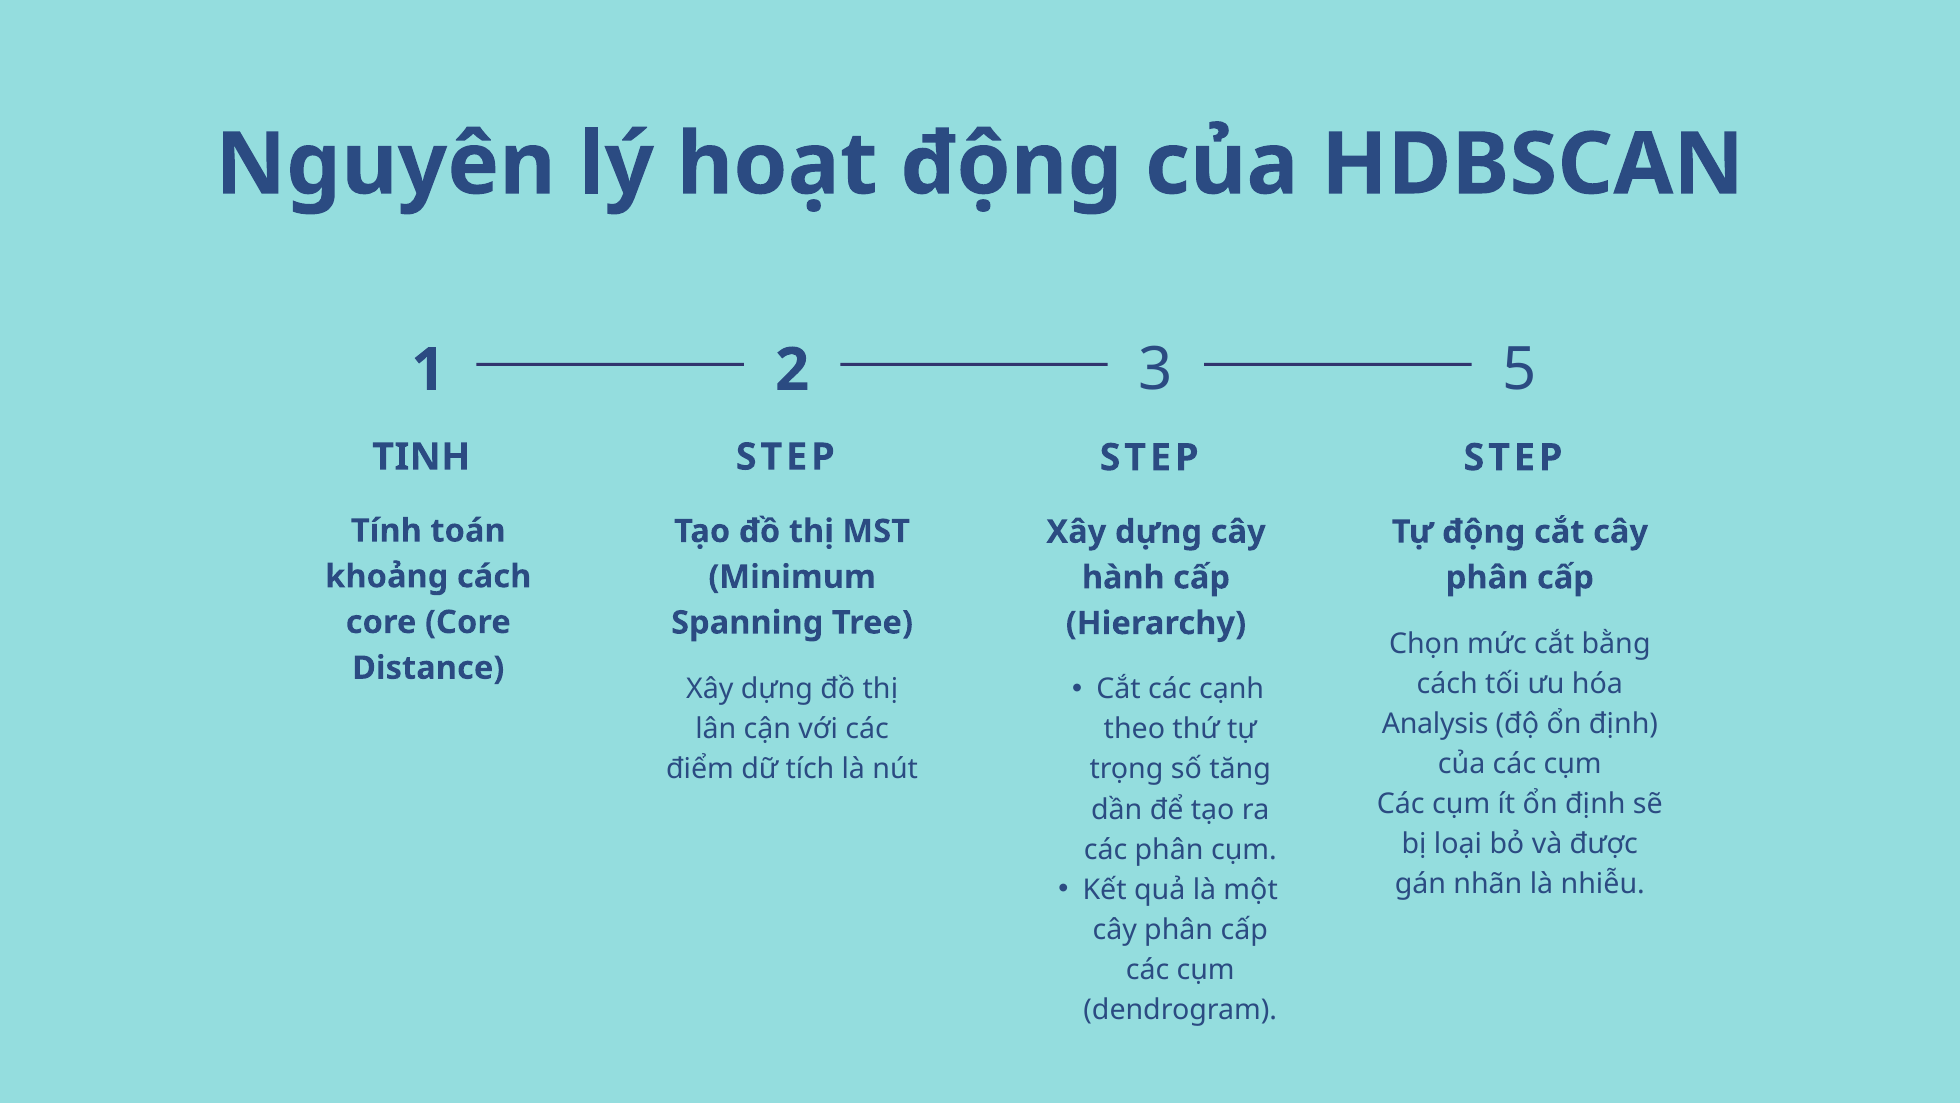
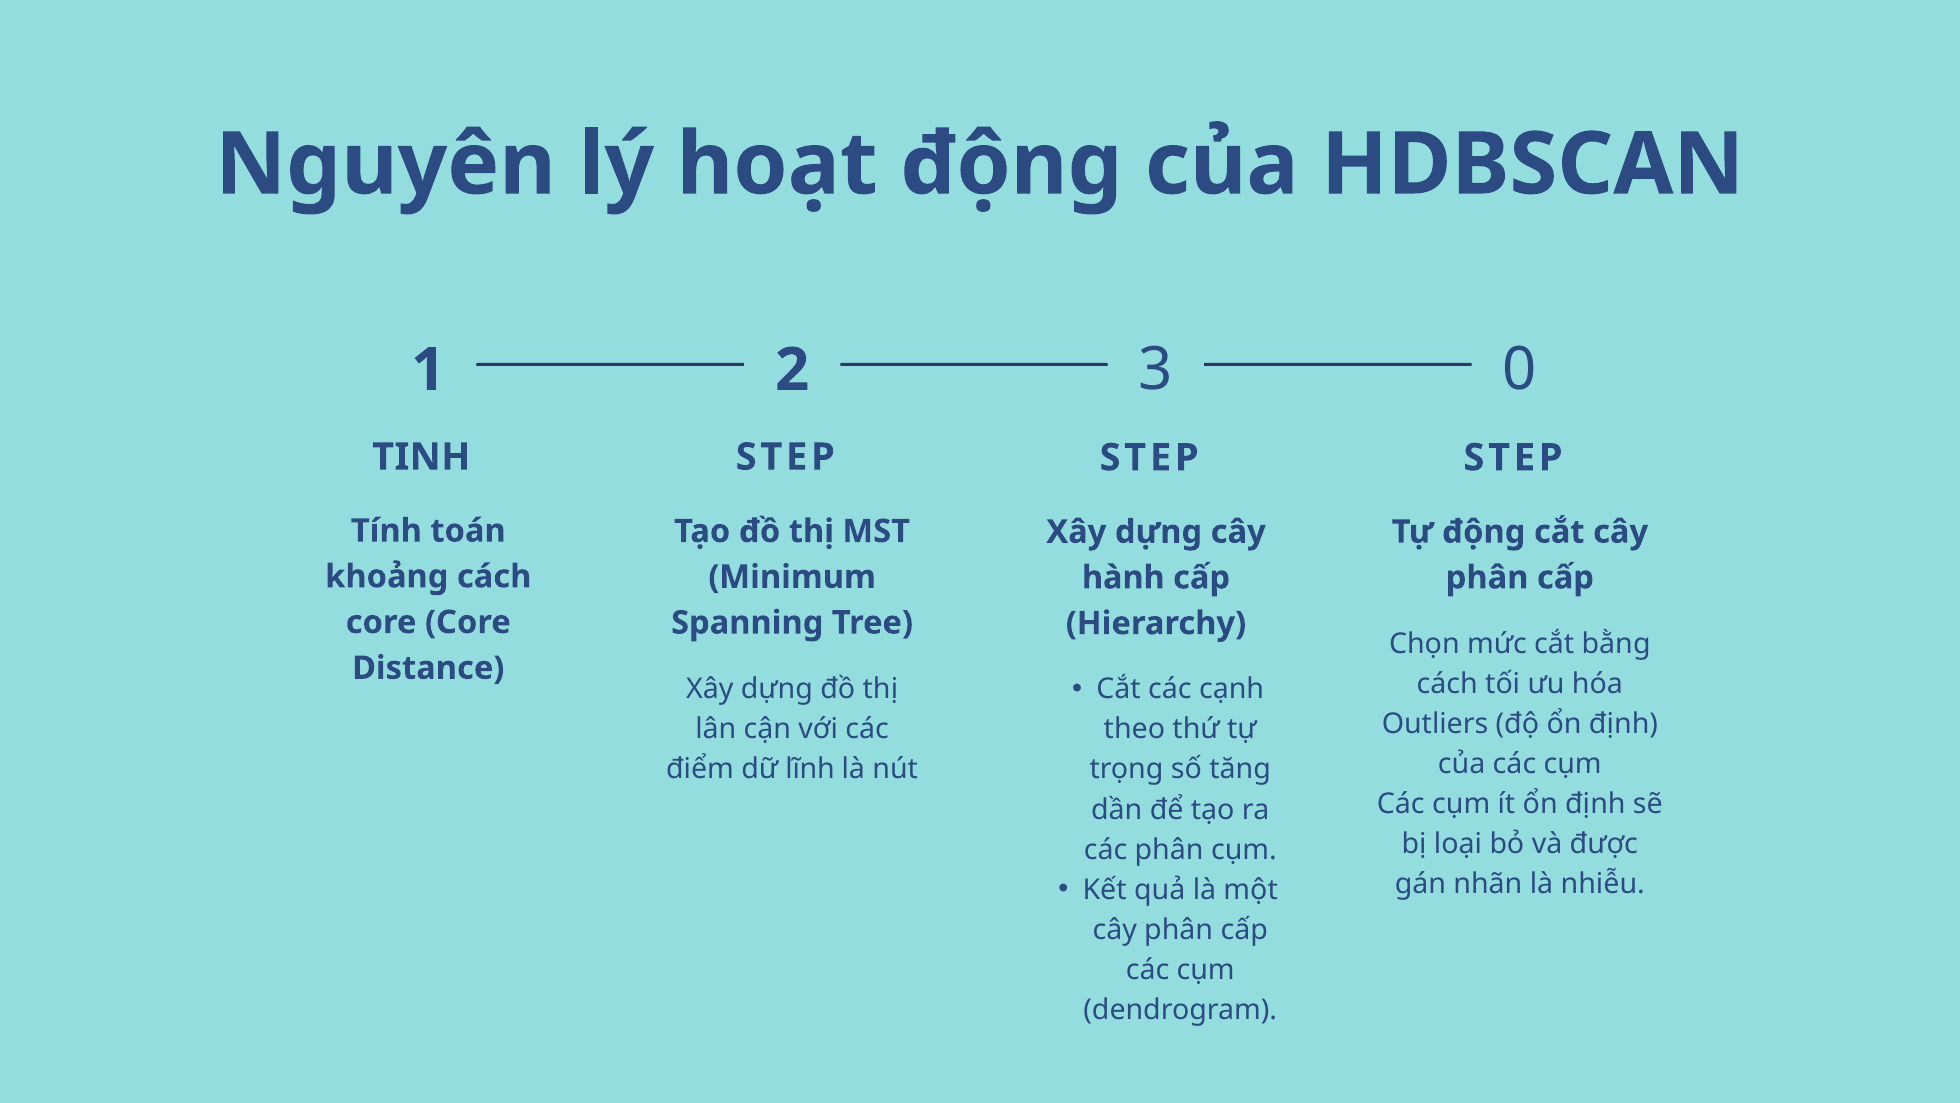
5: 5 -> 0 (1520, 370)
Analysis: Analysis -> Outliers (1435, 724)
tích: tích -> lĩnh (810, 769)
